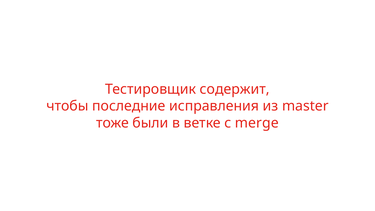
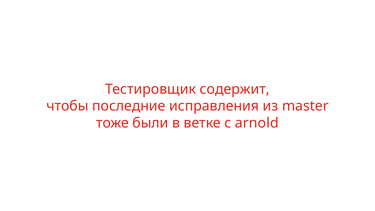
merge: merge -> arnold (257, 123)
